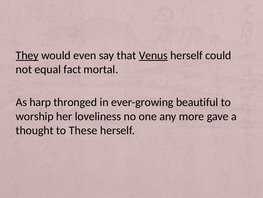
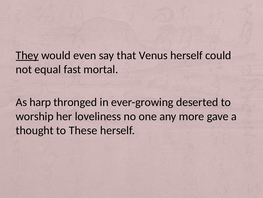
Venus underline: present -> none (153, 55)
fact: fact -> fast (72, 69)
beautiful: beautiful -> deserted (197, 102)
